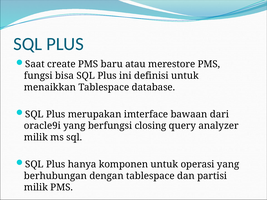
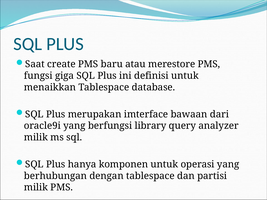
bisa: bisa -> giga (64, 76)
closing: closing -> library (151, 126)
